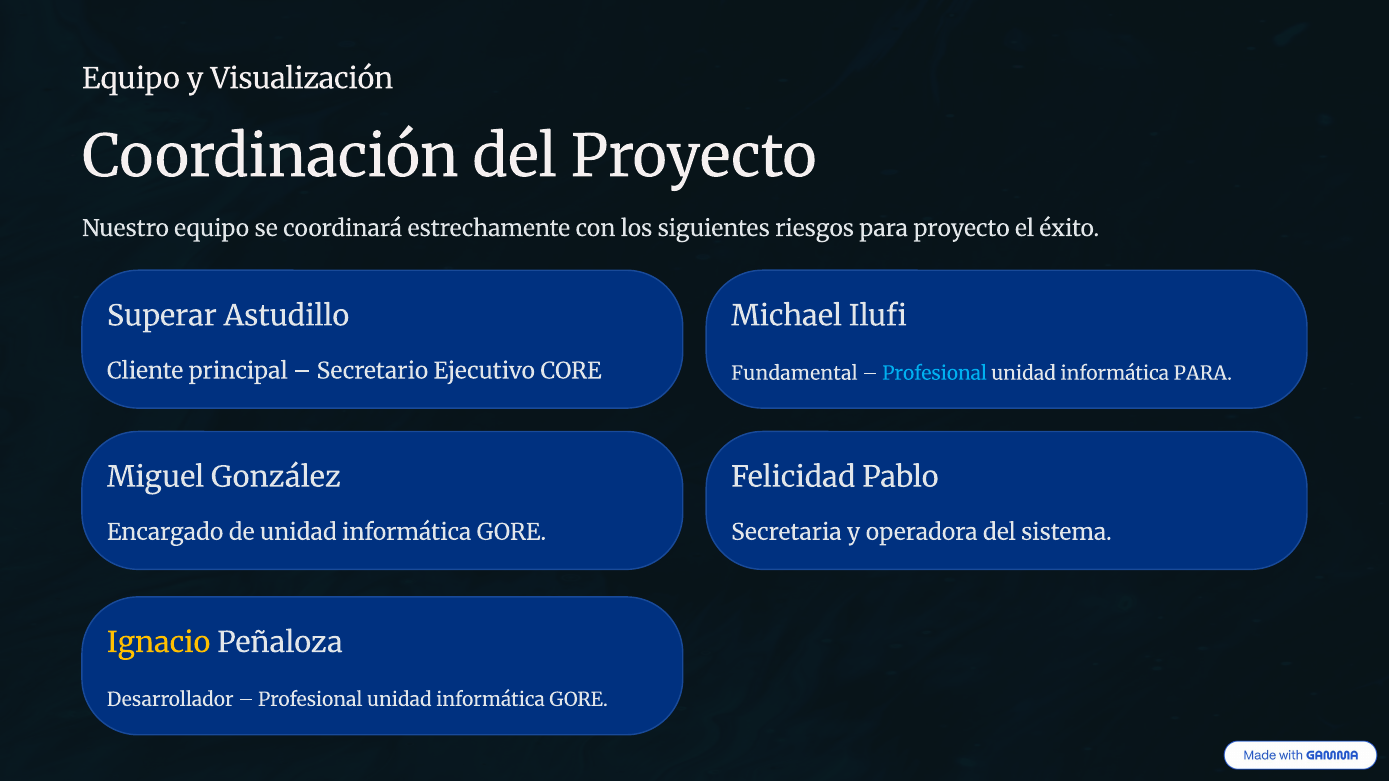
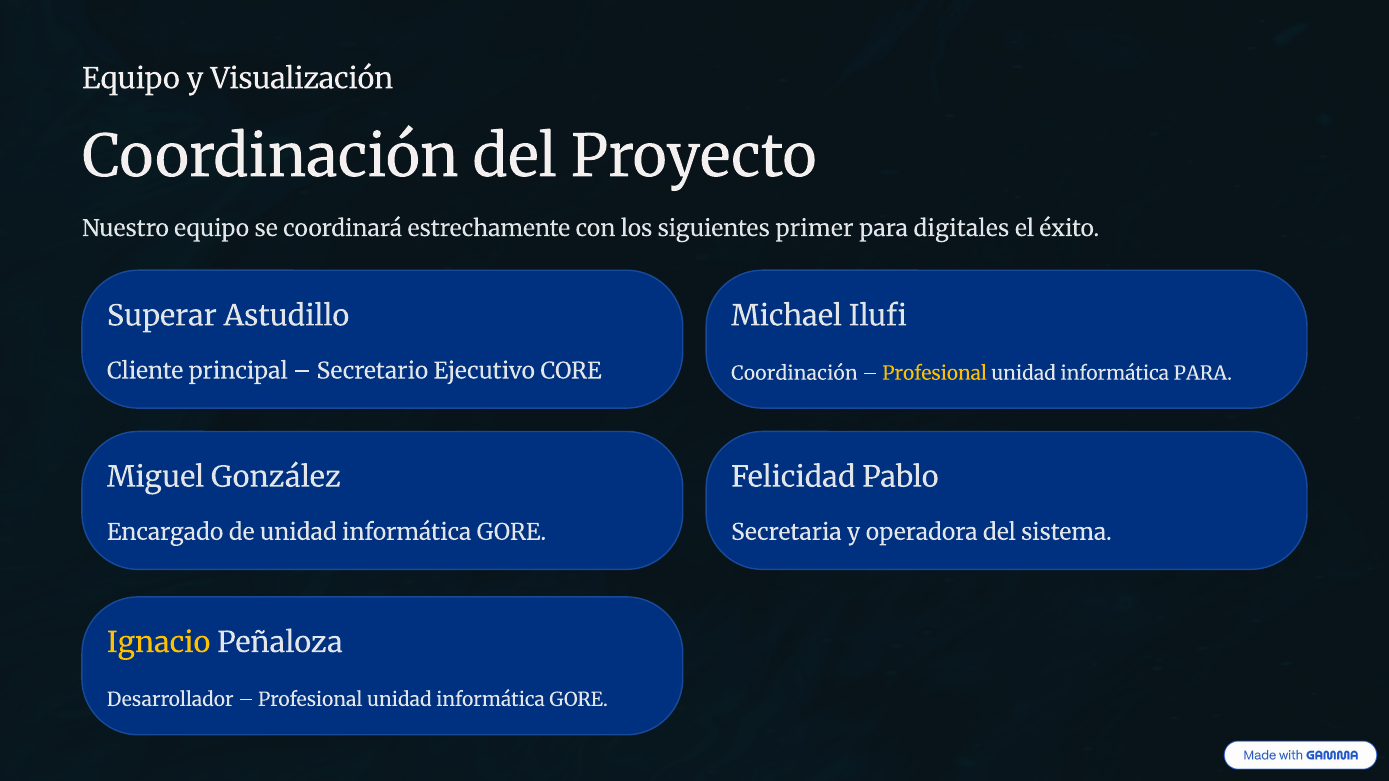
riesgos: riesgos -> primer (814, 229)
para proyecto: proyecto -> digitales (961, 229)
Fundamental: Fundamental -> Coordinación (794, 373)
Profesional colour: light blue -> yellow (935, 373)
